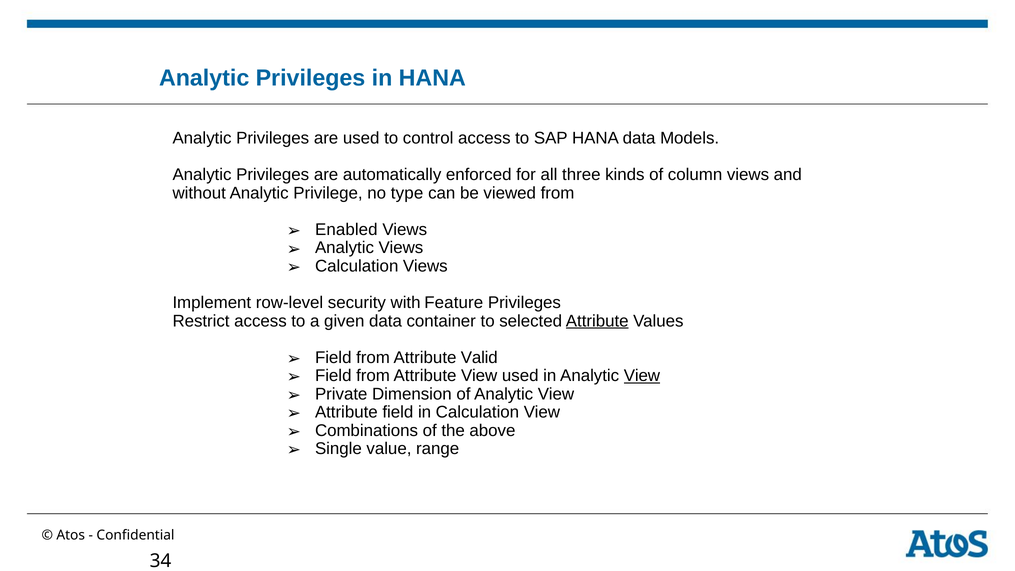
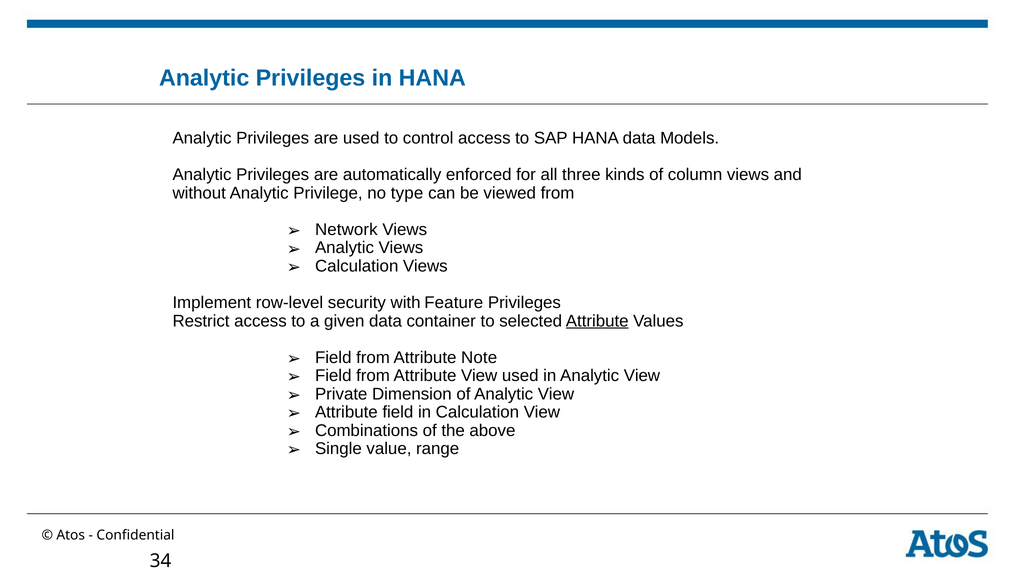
Enabled: Enabled -> Network (346, 230)
Valid: Valid -> Note (479, 357)
View underline: present -> none (642, 376)
